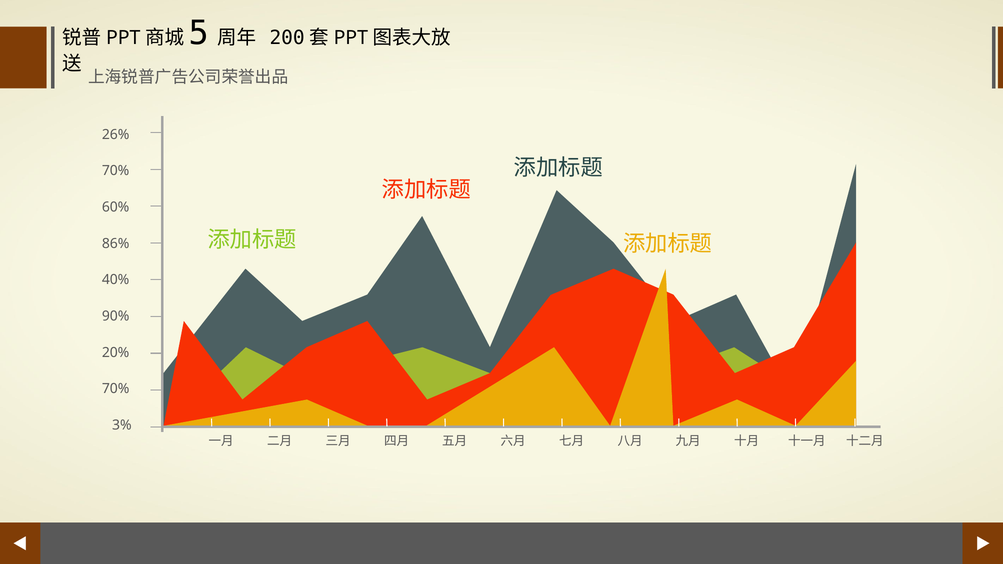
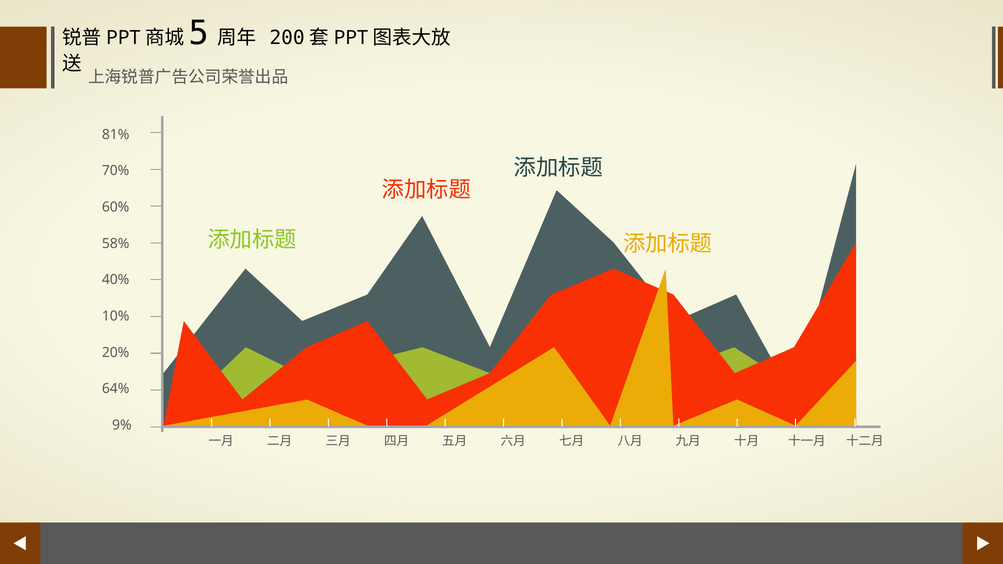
26%: 26% -> 81% (116, 135)
86%: 86% -> 58% (116, 244)
90%: 90% -> 10% (116, 316)
70%: 70% -> 64% (116, 389)
3%: 3% -> 9% (122, 425)
